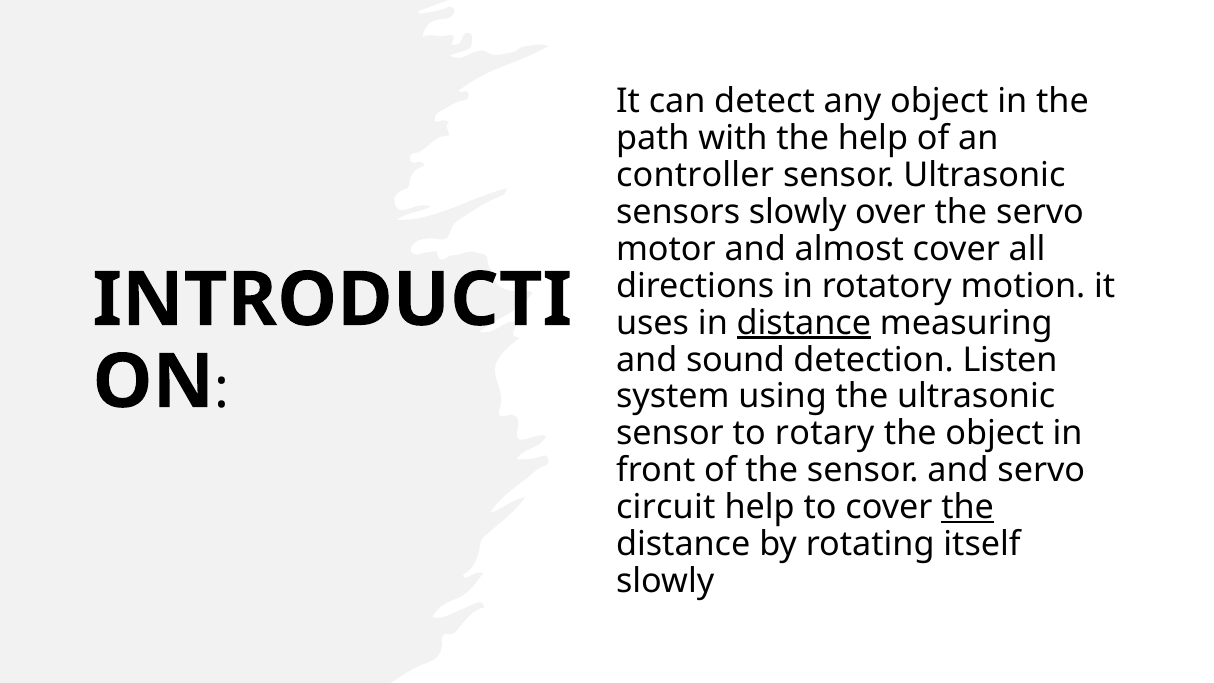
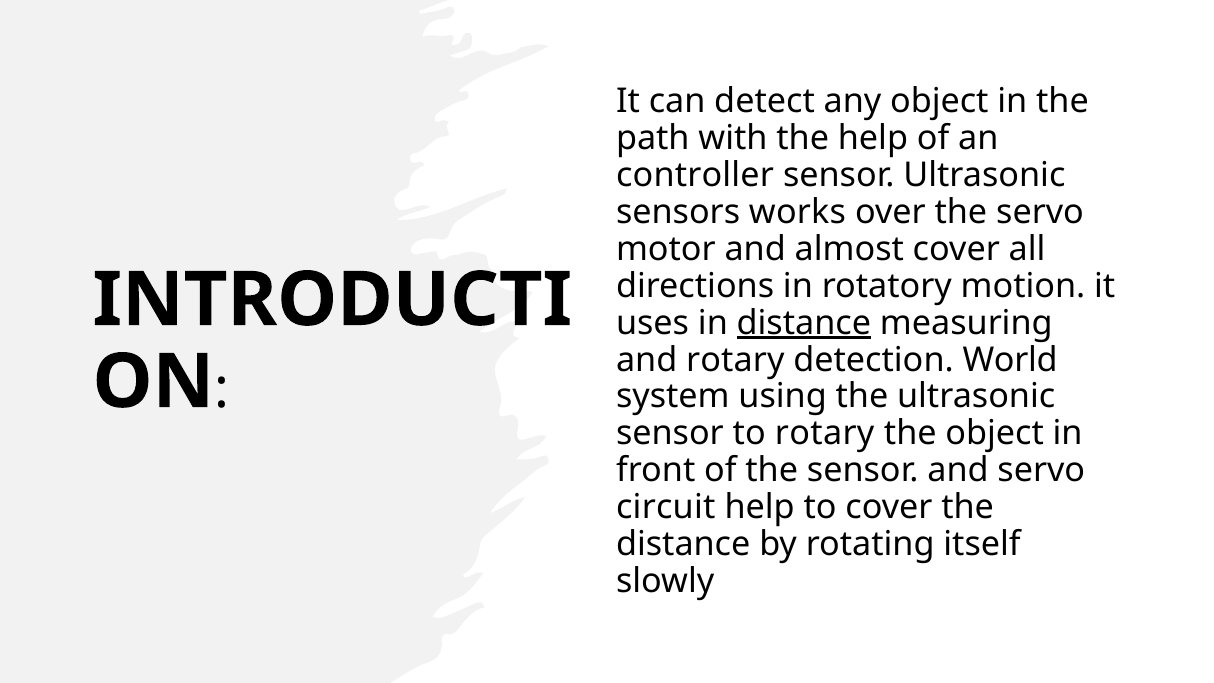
sensors slowly: slowly -> works (798, 212)
and sound: sound -> rotary (735, 360)
Listen: Listen -> World (1010, 360)
the underline: present -> none (968, 507)
